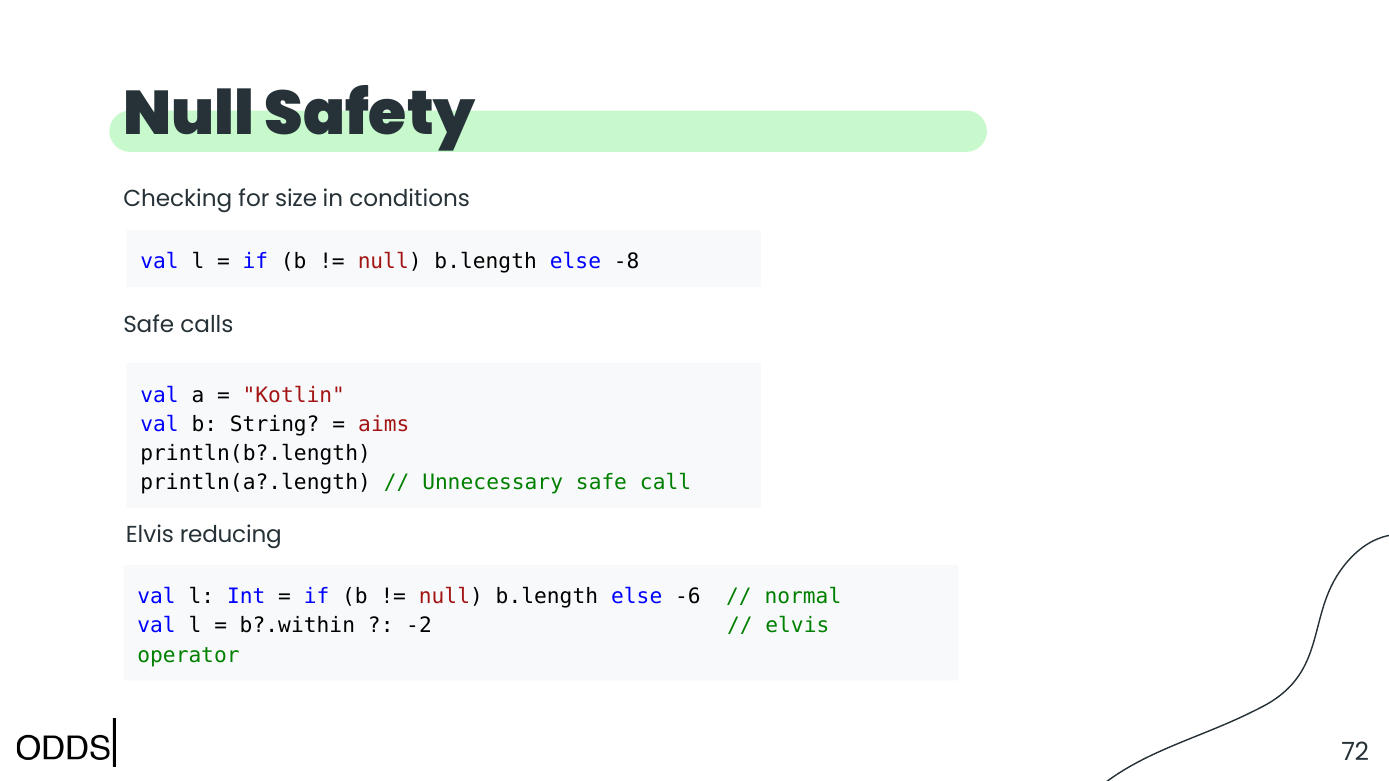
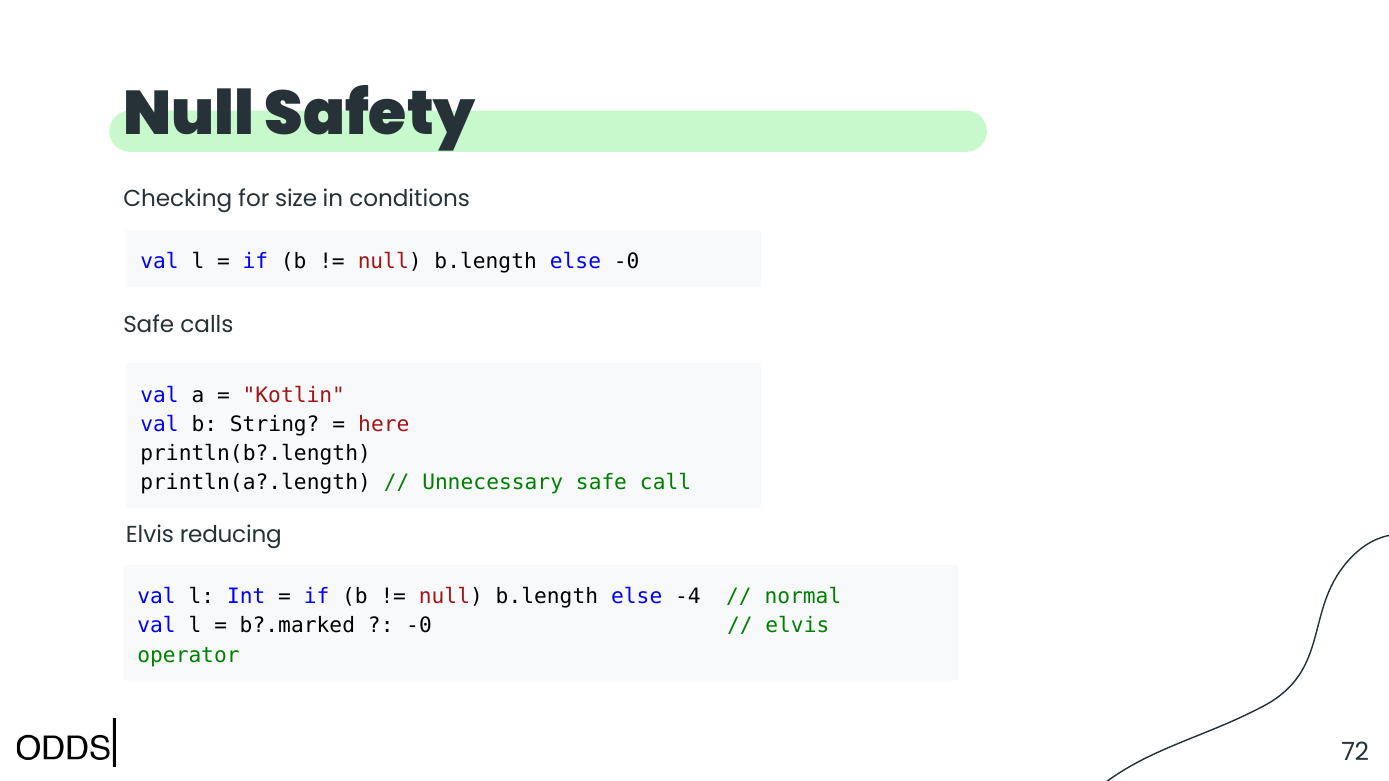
else -8: -8 -> -0 (627, 262)
aims: aims -> here (384, 425)
-6: -6 -> -4 (688, 597)
b?.within: b?.within -> b?.marked (297, 626)
-2: -2 -> -0 (419, 626)
